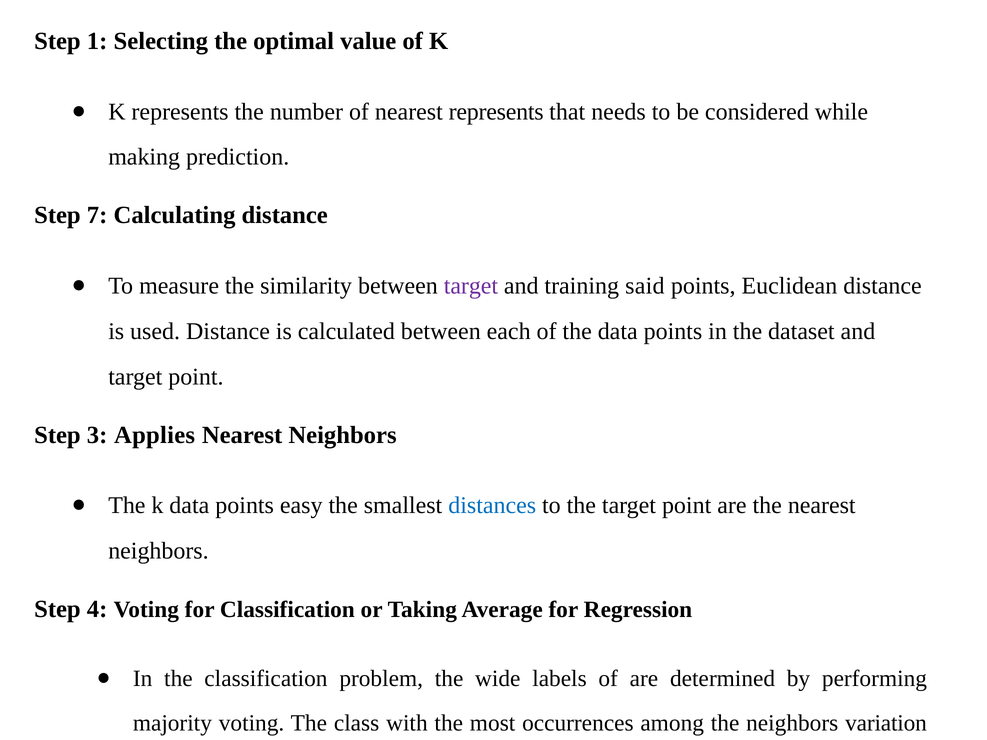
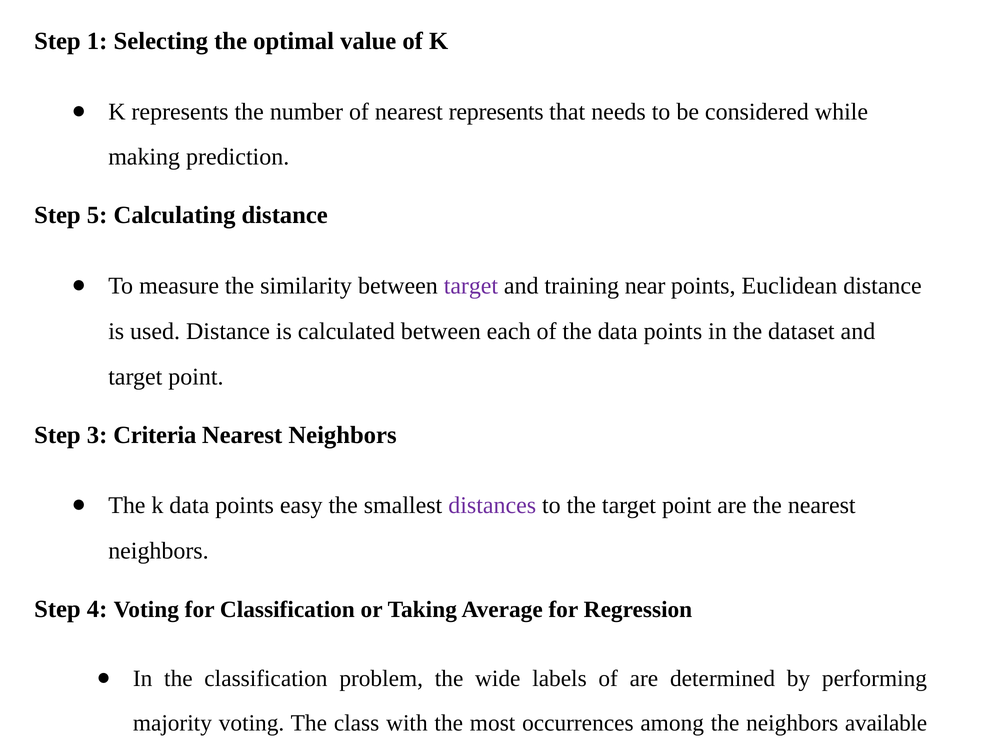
7: 7 -> 5 (97, 215)
said: said -> near (645, 286)
Applies: Applies -> Criteria (155, 435)
distances colour: blue -> purple (492, 506)
variation: variation -> available (886, 723)
